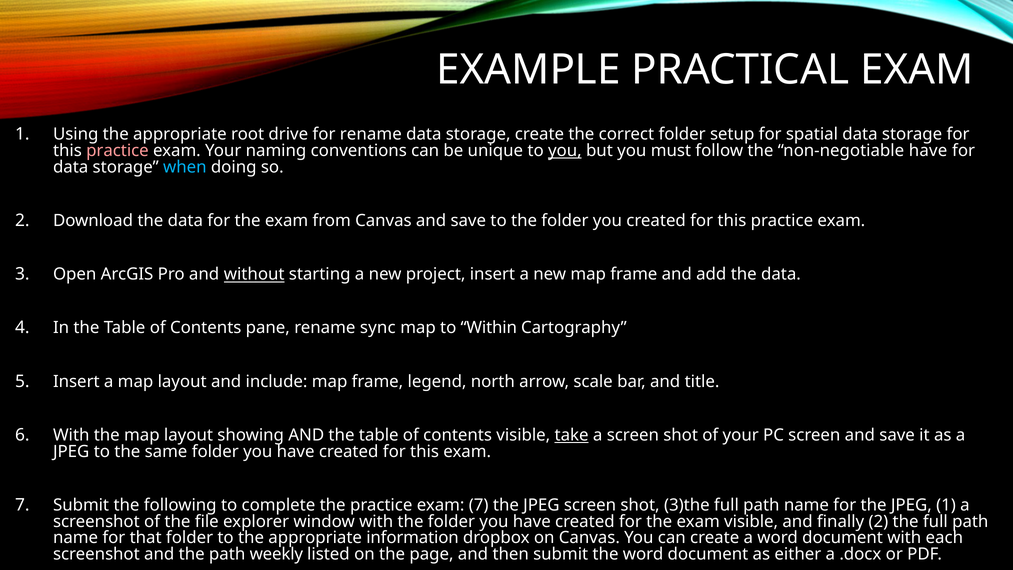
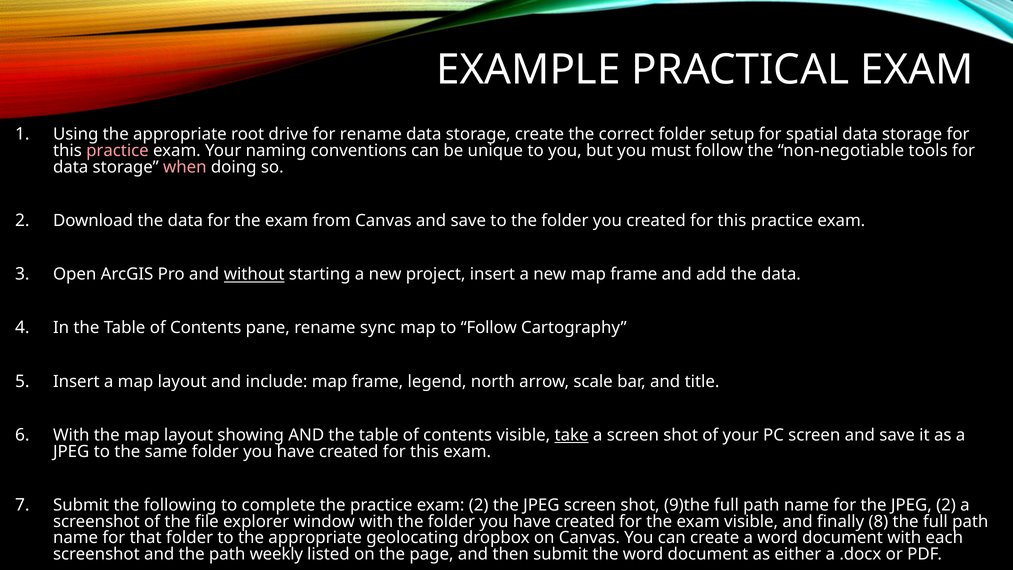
you underline: present -> none (565, 151)
non-negotiable have: have -> tools (928, 151)
when colour: light blue -> pink (185, 167)
to Within: Within -> Follow (489, 328)
practice exam 7: 7 -> 2 (479, 505)
3)the: 3)the -> 9)the (687, 505)
JPEG 1: 1 -> 2 (946, 505)
finally 2: 2 -> 8 (878, 521)
information: information -> geolocating (412, 538)
